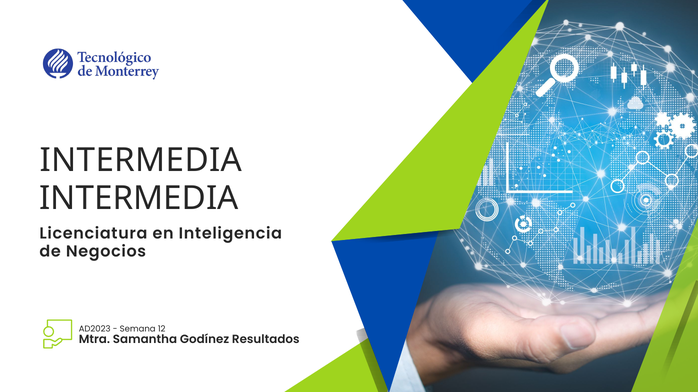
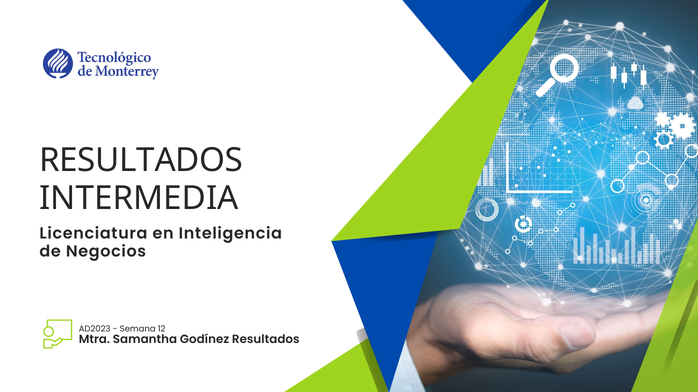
INTERMEDIA: INTERMEDIA -> RESULTADOS (141, 161)
